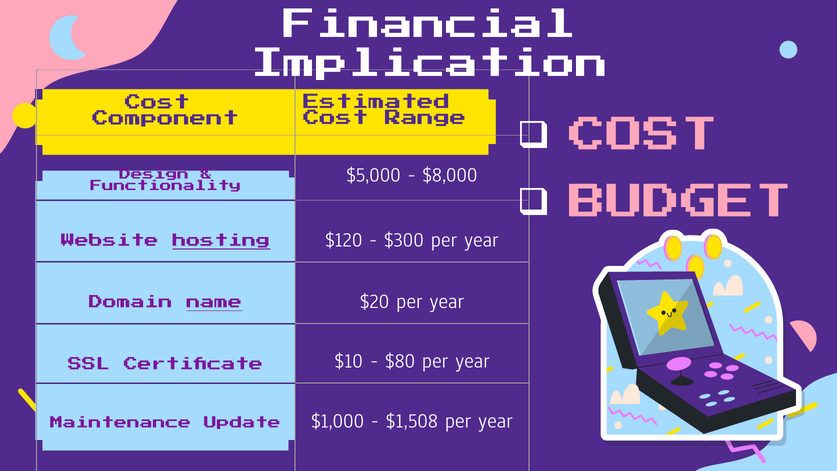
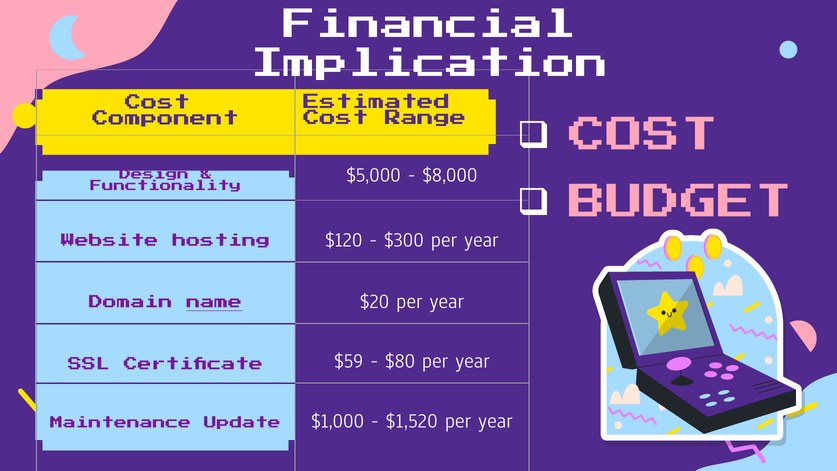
hosting underline: present -> none (221, 243)
$10: $10 -> $59 (349, 361)
$1,508: $1,508 -> $1,520 (412, 421)
